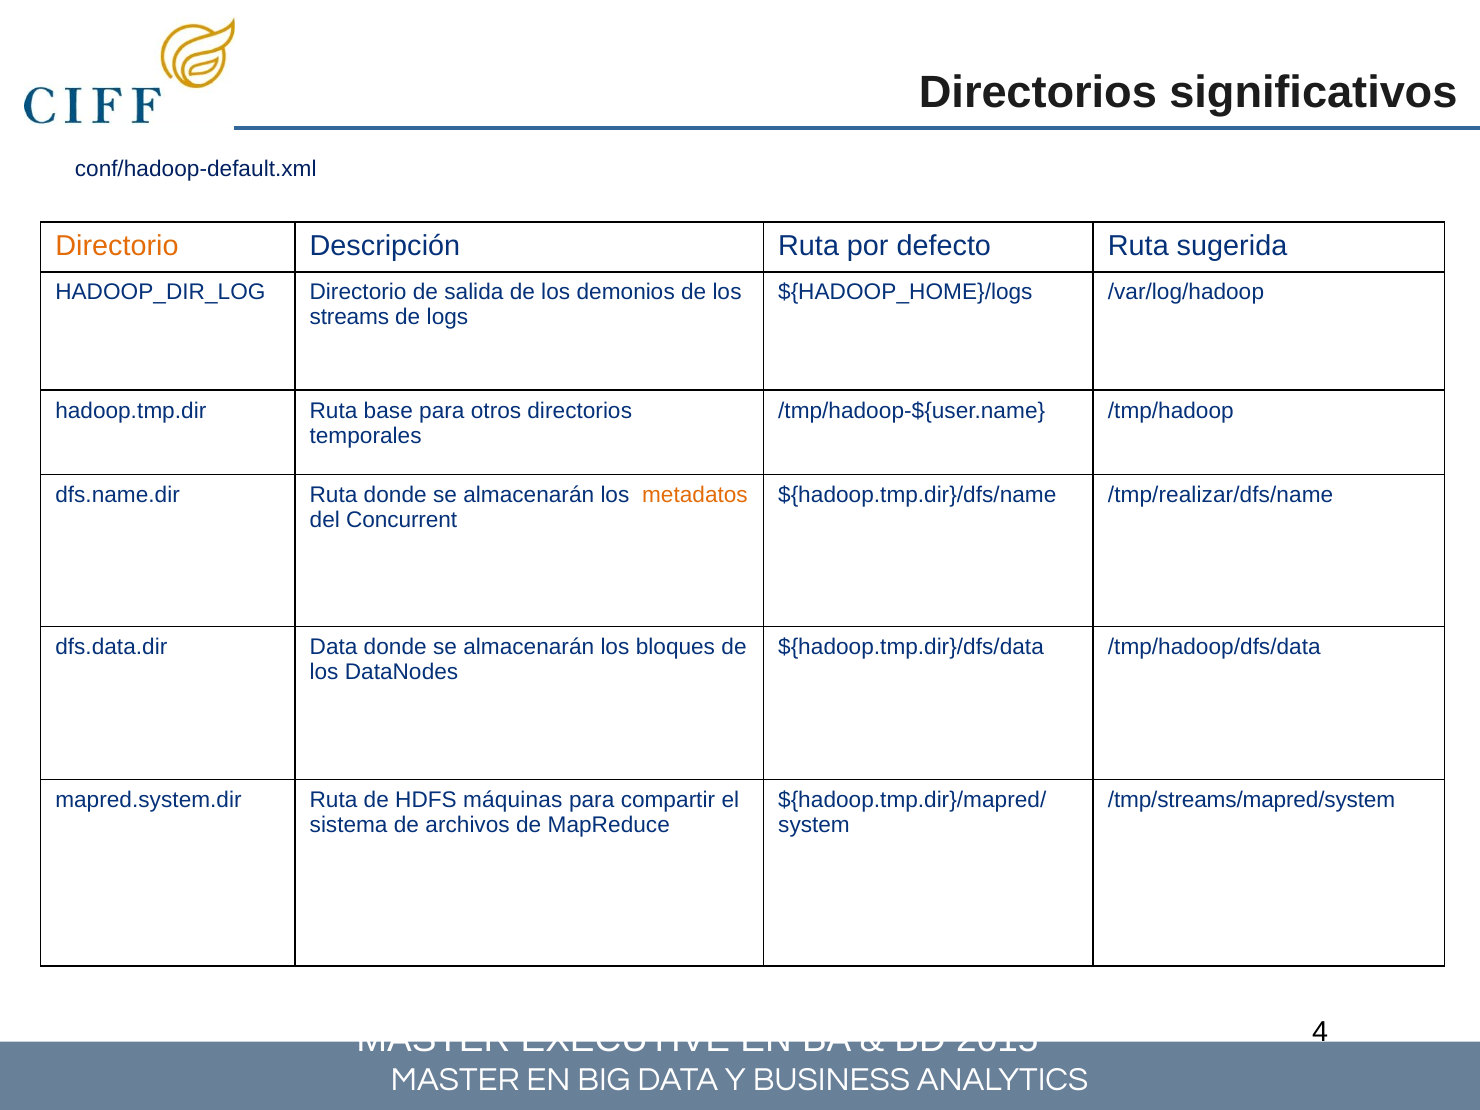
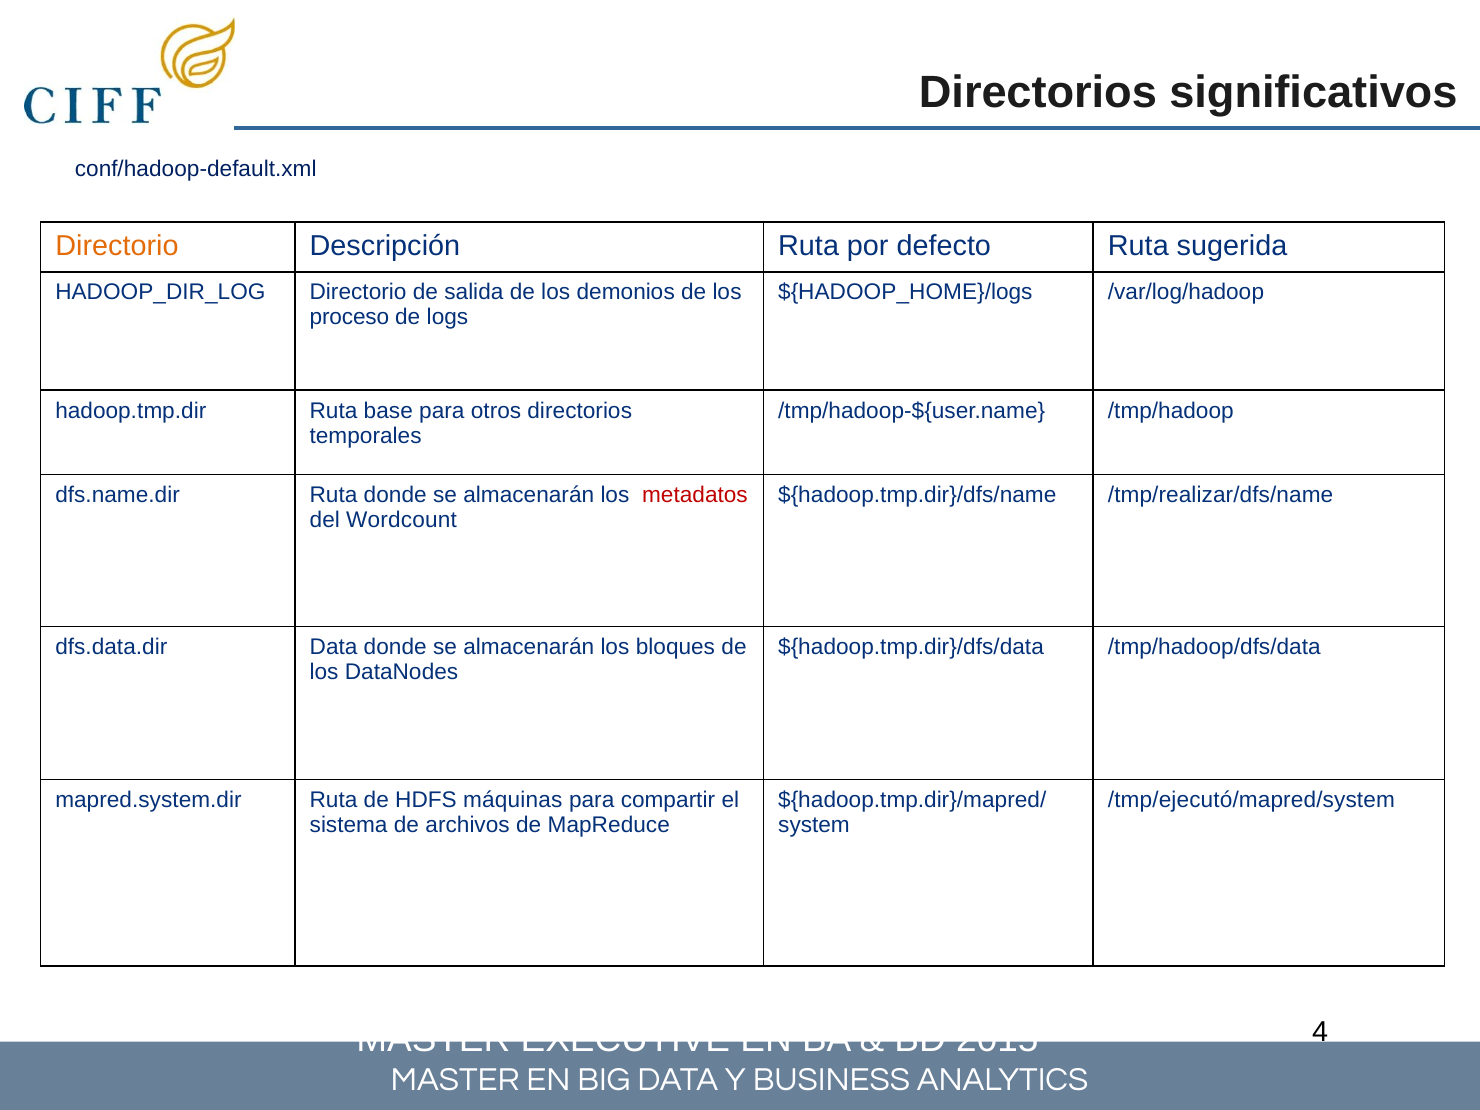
streams: streams -> proceso (349, 317)
metadatos colour: orange -> red (695, 495)
Concurrent: Concurrent -> Wordcount (402, 520)
/tmp/streams/mapred/system: /tmp/streams/mapred/system -> /tmp/ejecutó/mapred/system (1251, 800)
